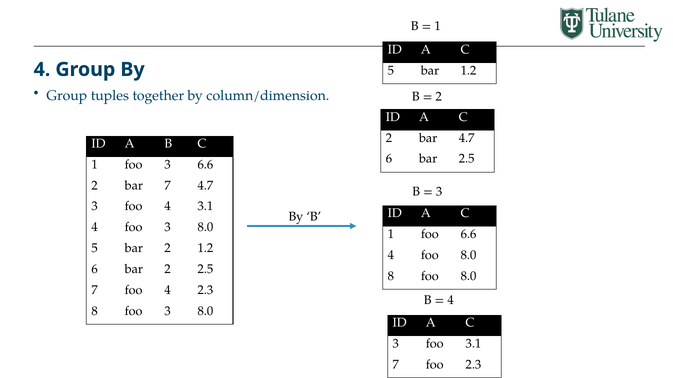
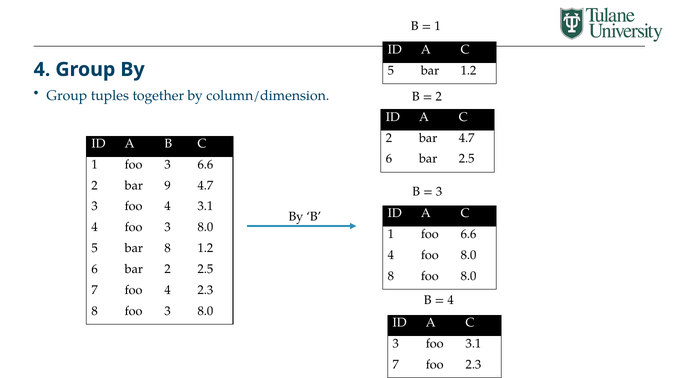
bar 7: 7 -> 9 (168, 186)
5 bar 2: 2 -> 8 (168, 249)
